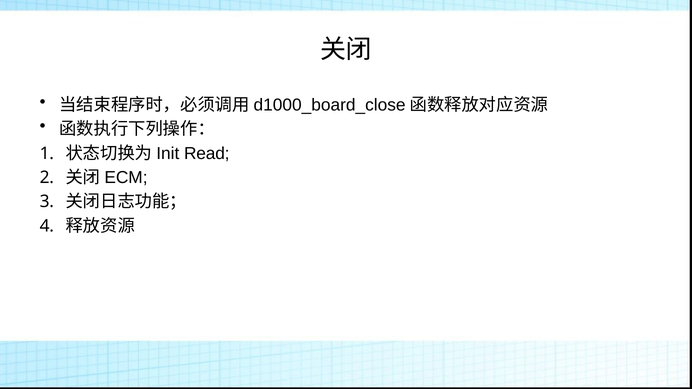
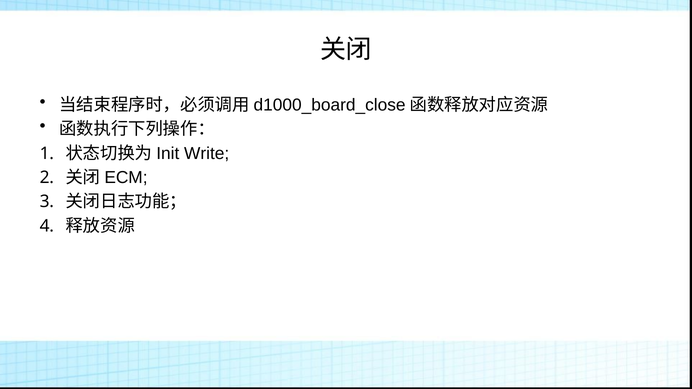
Read: Read -> Write (207, 153)
